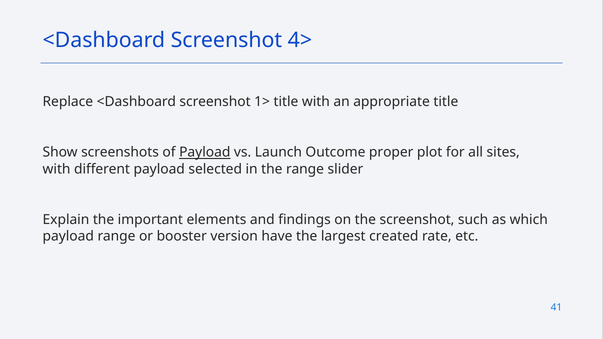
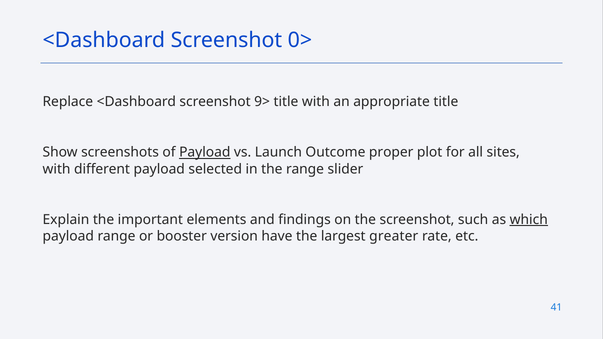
4>: 4> -> 0> (300, 40)
1>: 1> -> 9> (262, 102)
which underline: none -> present (529, 220)
created: created -> greater (394, 236)
